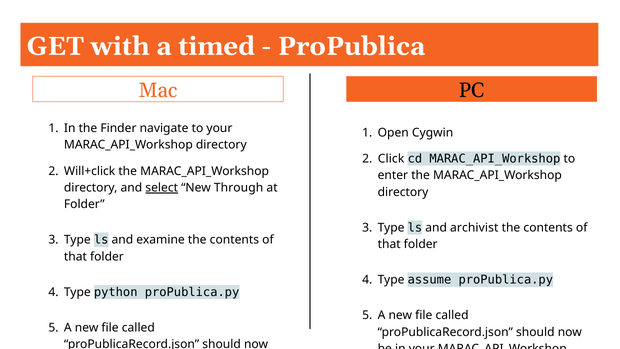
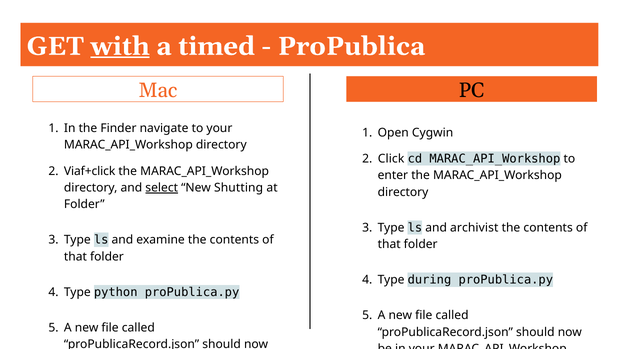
with underline: none -> present (120, 46)
Will+click: Will+click -> Viaf+click (90, 171)
Through: Through -> Shutting (239, 188)
assume: assume -> during (429, 280)
